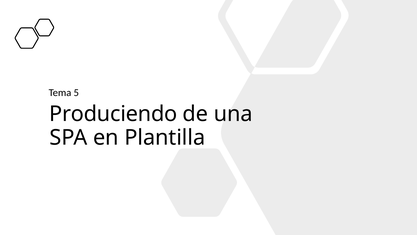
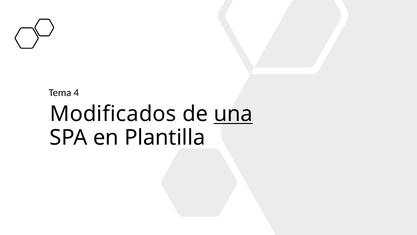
5: 5 -> 4 (76, 93)
Produciendo: Produciendo -> Modificados (113, 114)
una underline: none -> present (233, 114)
